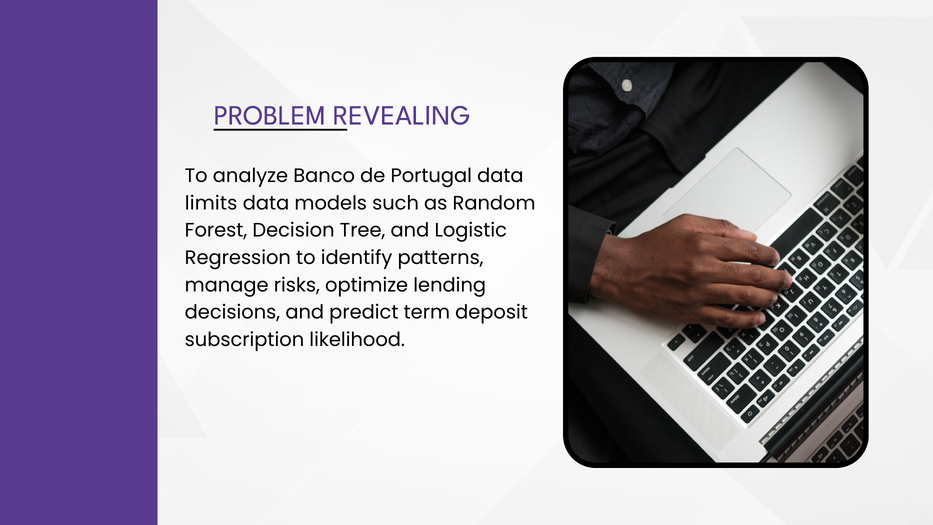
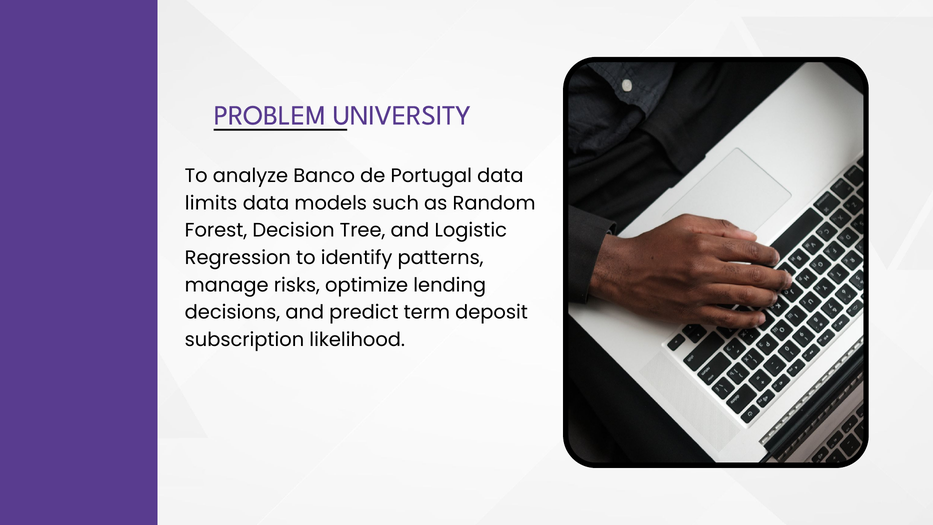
REVEALING: REVEALING -> UNIVERSITY (402, 115)
